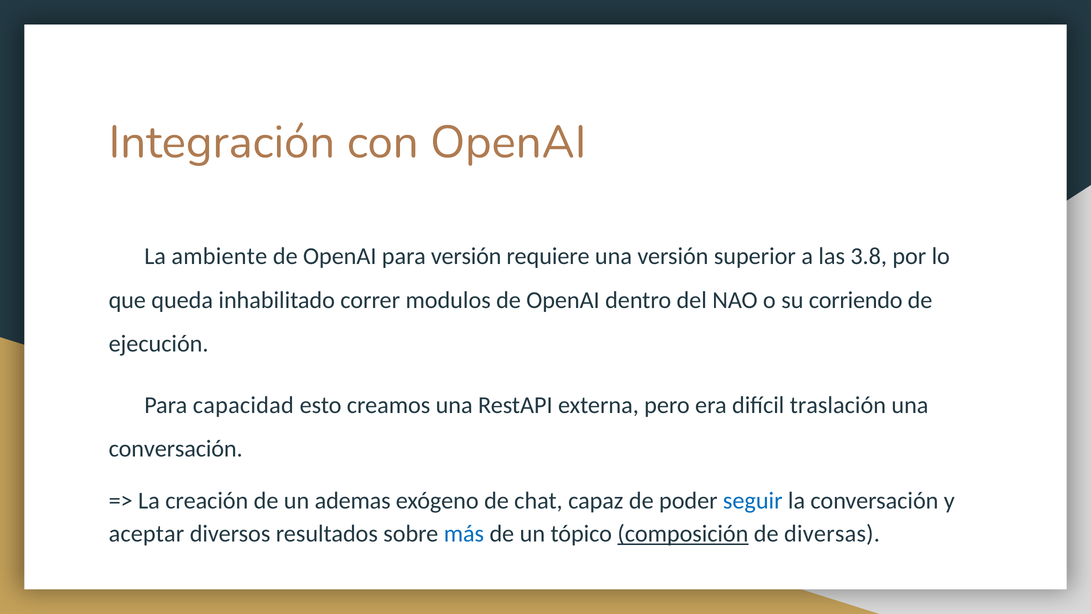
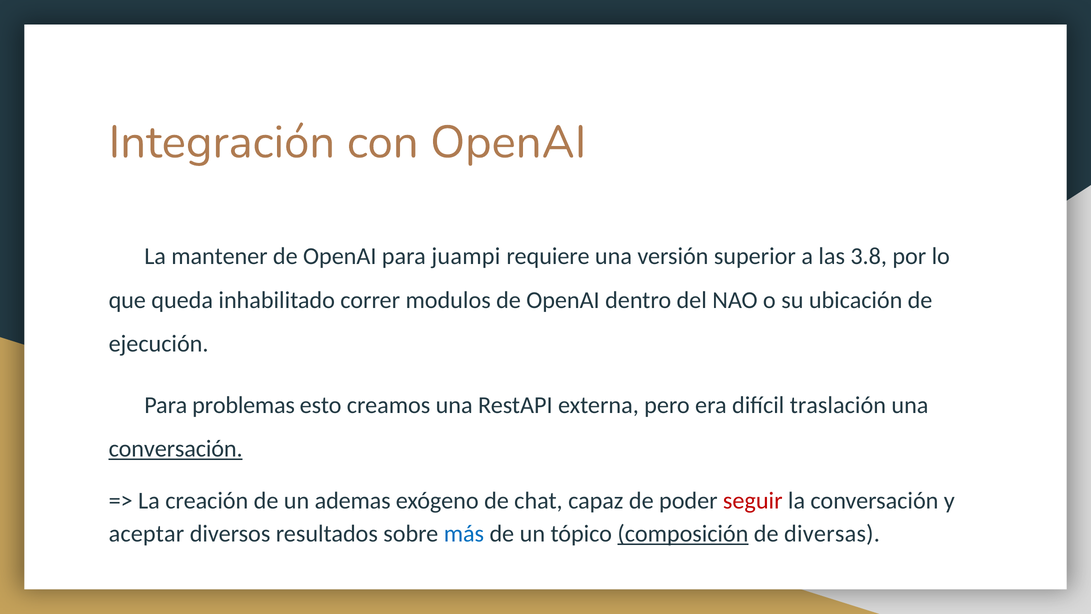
ambiente: ambiente -> mantener (219, 256)
para versión: versión -> juampi (466, 256)
corriendo: corriendo -> ubicación (856, 300)
capacidad: capacidad -> problemas (244, 405)
conversación underline: none -> present (176, 449)
seguir colour: blue -> red (753, 500)
